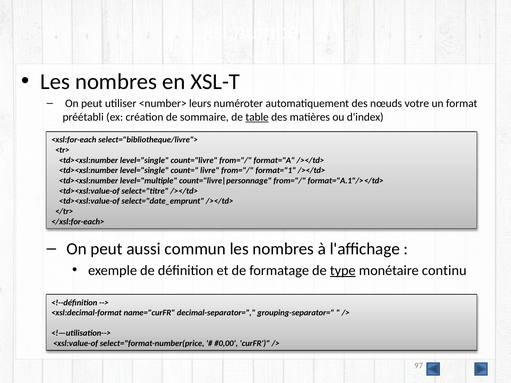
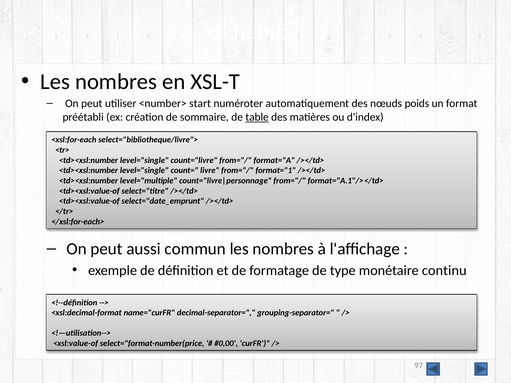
leurs: leurs -> start (200, 104)
votre: votre -> poids (417, 104)
type underline: present -> none (343, 271)
